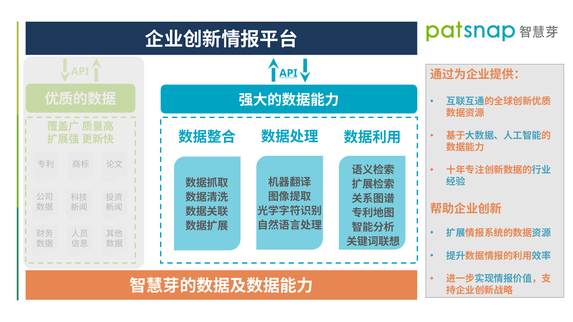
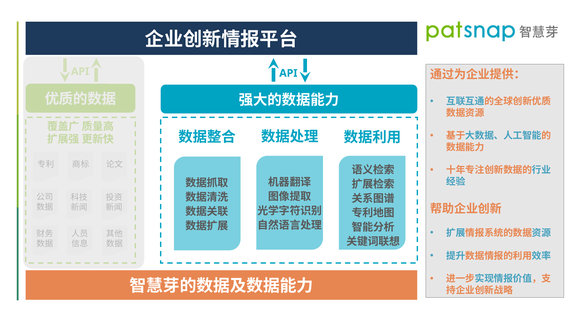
API underline: present -> none (288, 73)
